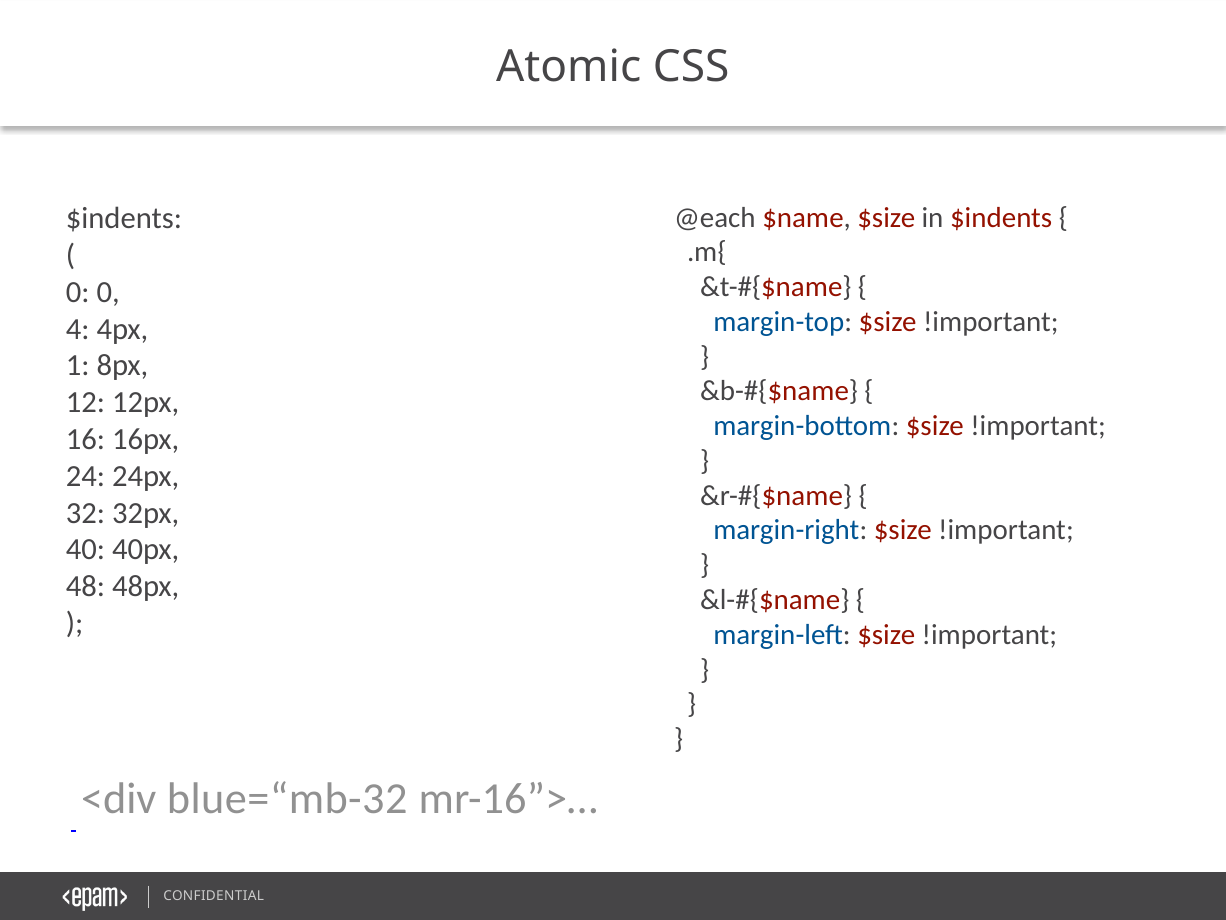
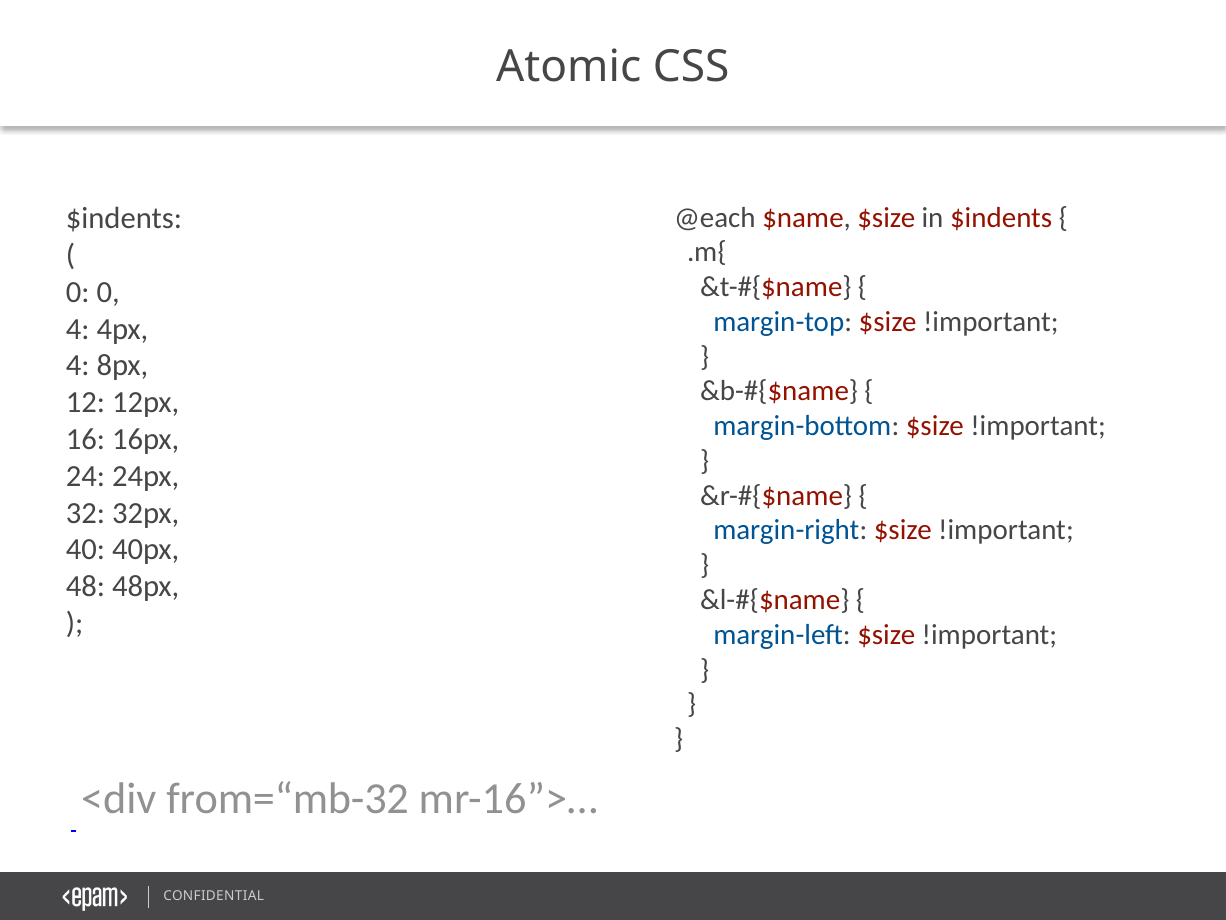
1: 1 -> 4 (78, 366)
blue=“mb-32: blue=“mb-32 -> from=“mb-32 (288, 798)
